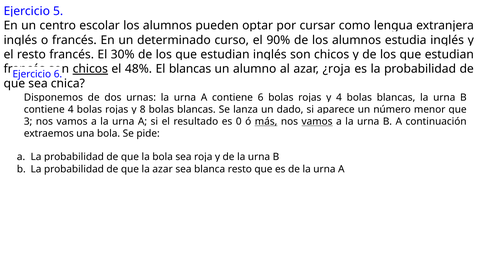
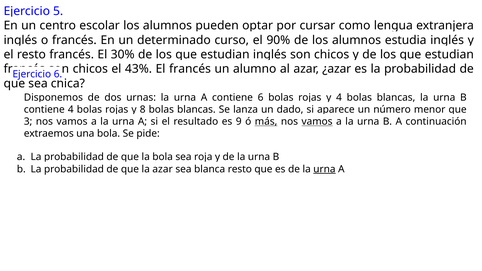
chicos underline: present -> none (90, 69)
48%: 48% -> 43% (138, 69)
El blancas: blancas -> francés (190, 69)
¿roja: ¿roja -> ¿azar (337, 69)
0: 0 -> 9 (239, 122)
urna underline: none -> present (324, 169)
